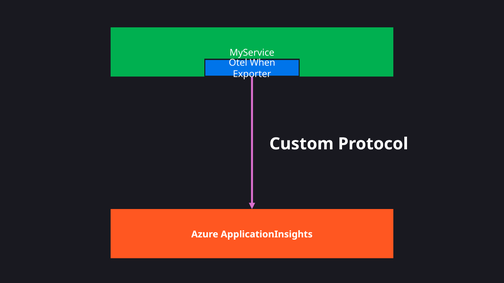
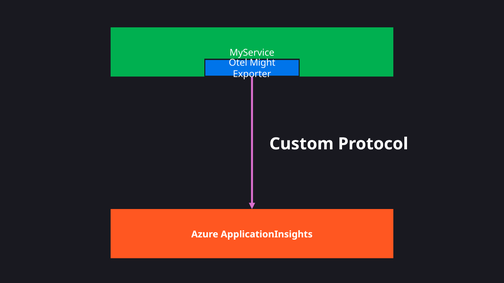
When: When -> Might (263, 63)
